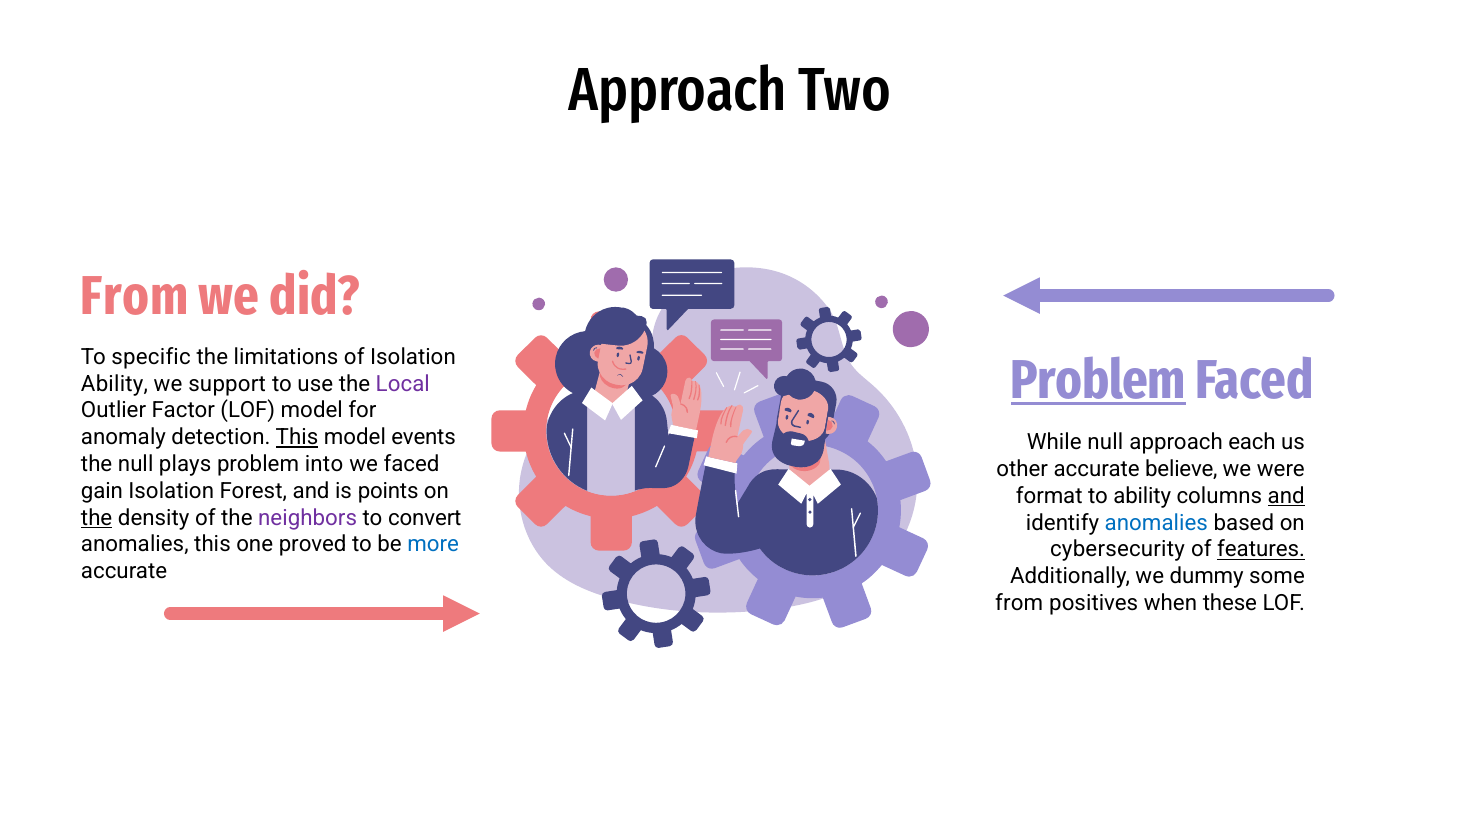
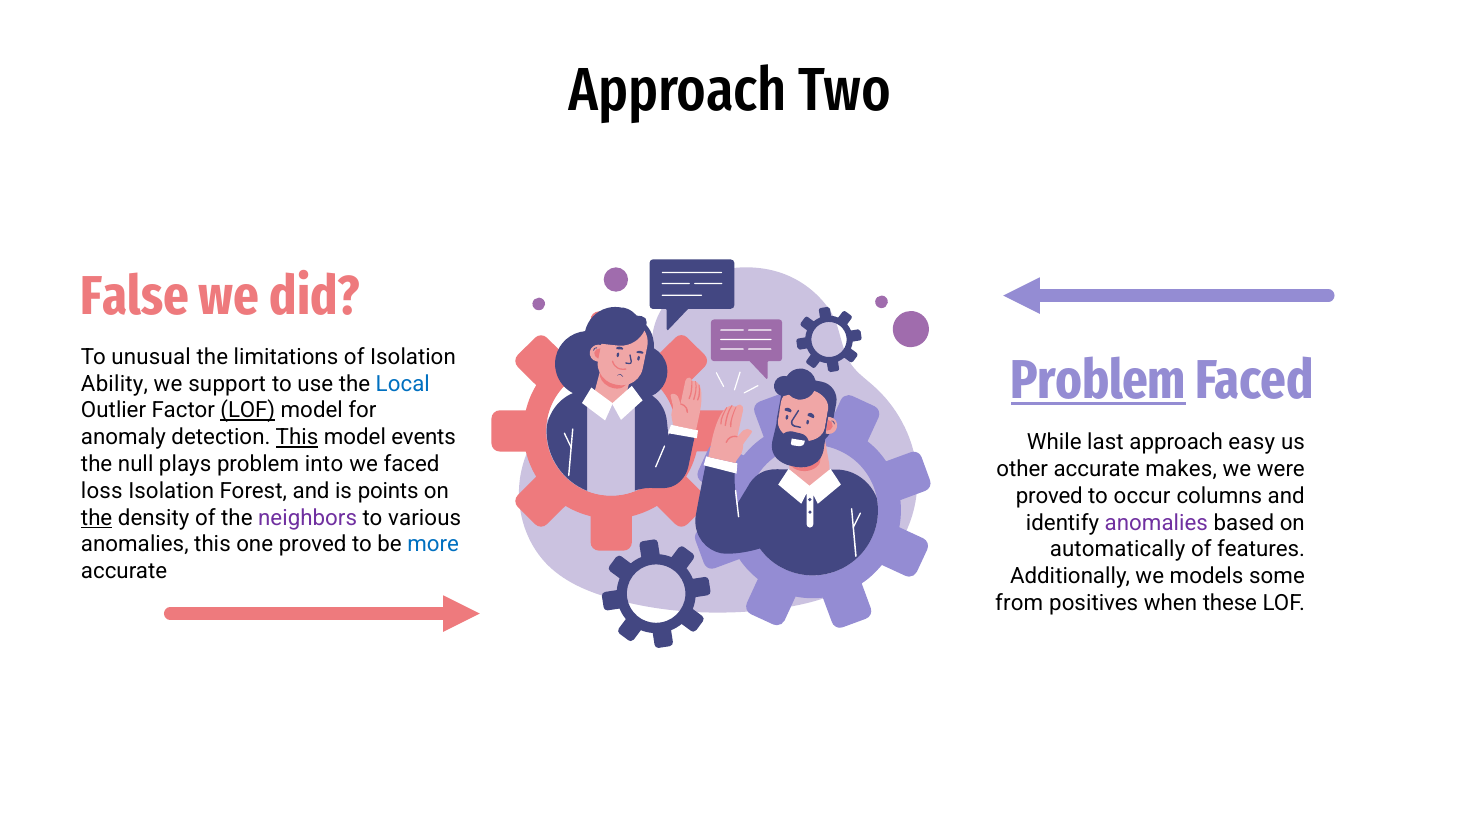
From: From -> False (135, 297)
specific: specific -> unusual (151, 357)
Local colour: purple -> blue (403, 384)
LOF underline: none -> present (248, 411)
While null: null -> last (1105, 443)
each: each -> easy (1252, 443)
believe: believe -> makes (1181, 469)
gain: gain -> loss (102, 491)
format: format -> proved (1049, 496)
to ability: ability -> occur (1142, 496)
and underline: present -> none (1286, 496)
convert: convert -> various (425, 518)
anomalies colour: blue -> purple (1156, 523)
cybersecurity: cybersecurity -> automatically (1118, 550)
features underline: present -> none (1261, 550)
dummy: dummy -> models (1207, 577)
